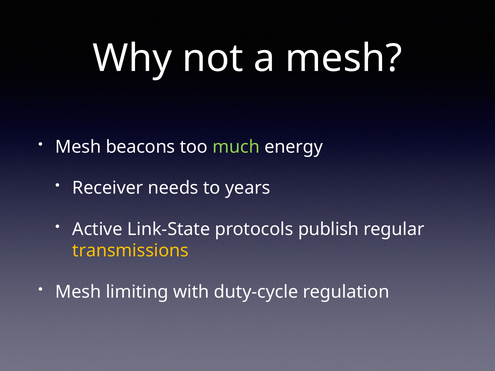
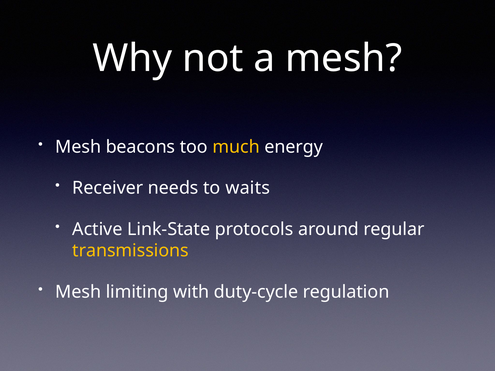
much colour: light green -> yellow (236, 147)
years: years -> waits (248, 188)
publish: publish -> around (329, 229)
